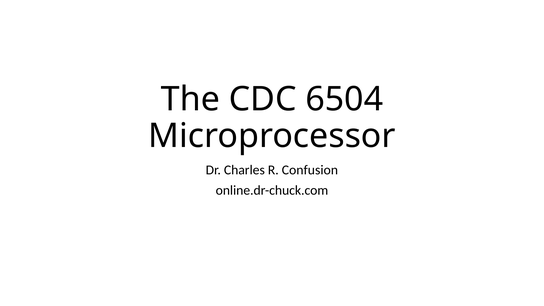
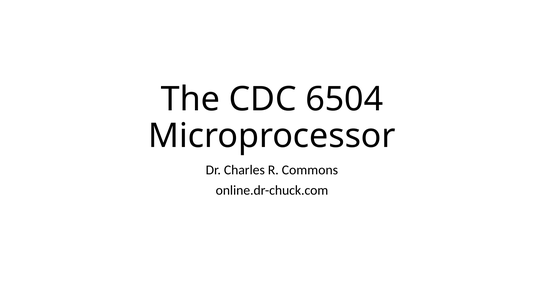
Confusion: Confusion -> Commons (310, 170)
